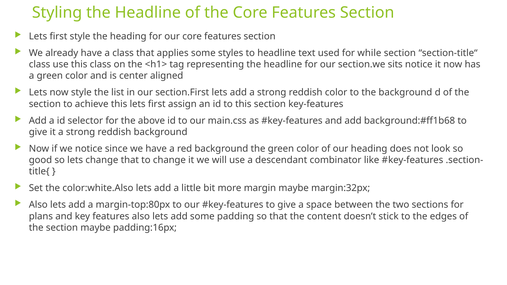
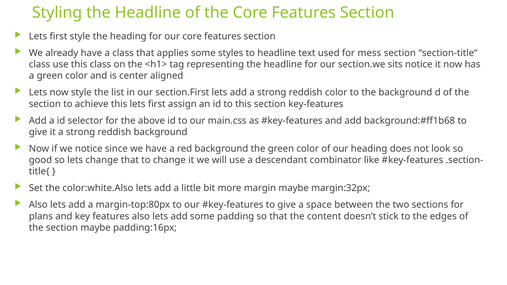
while: while -> mess (369, 53)
